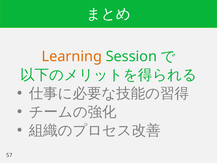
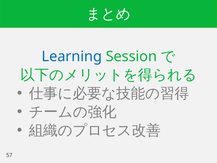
Learning colour: orange -> blue (72, 56)
